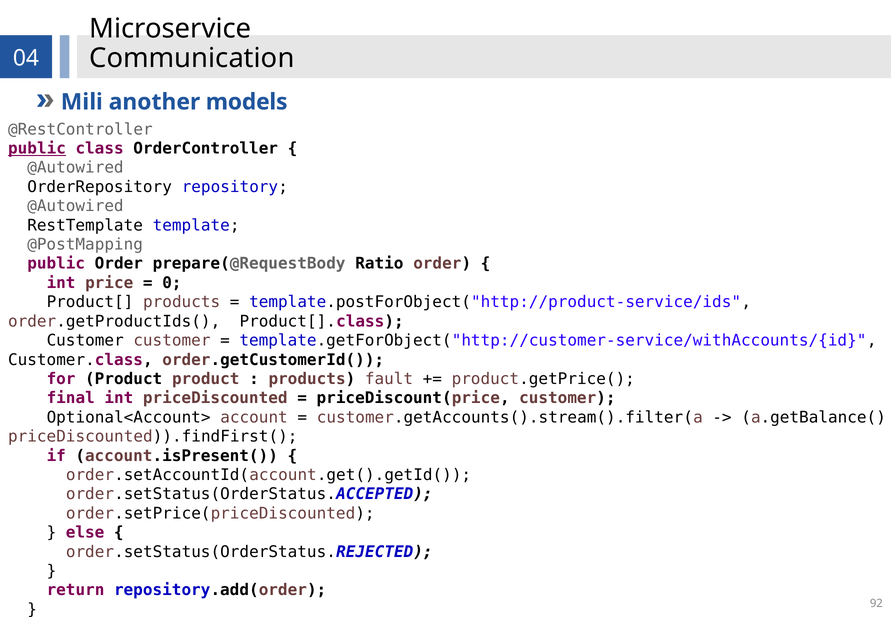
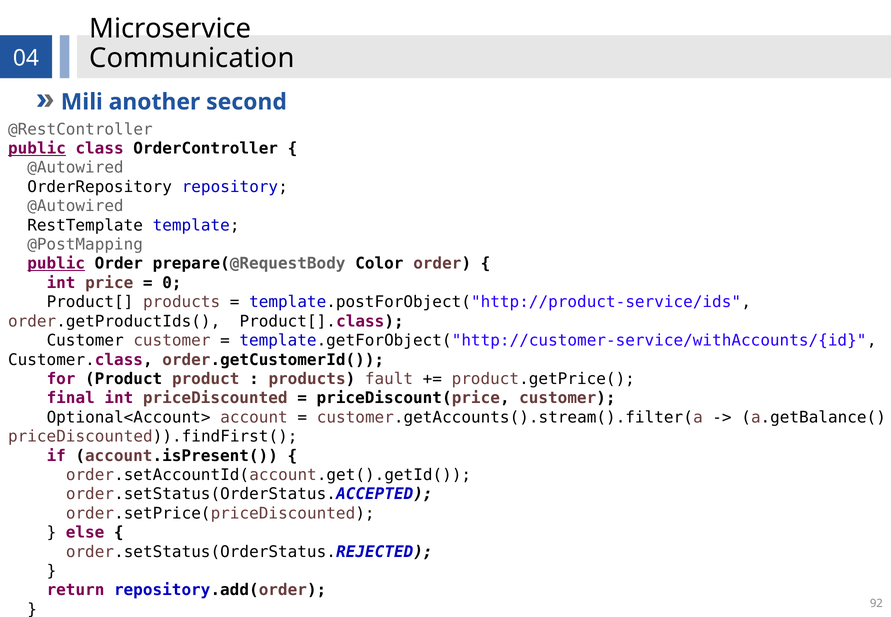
models: models -> second (246, 102)
public underline: none -> present (56, 264)
Ratio: Ratio -> Color (379, 264)
